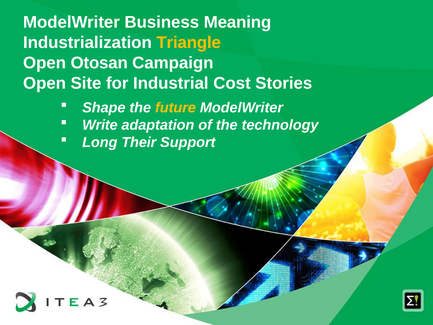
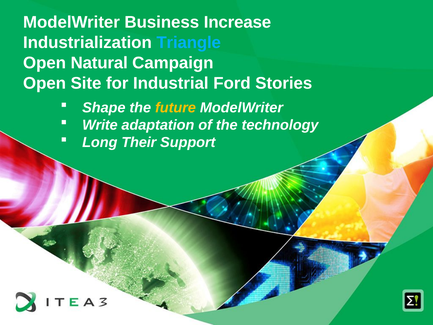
Meaning: Meaning -> Increase (237, 22)
Triangle colour: yellow -> light blue (189, 43)
Otosan: Otosan -> Natural (99, 63)
Cost: Cost -> Ford (232, 83)
